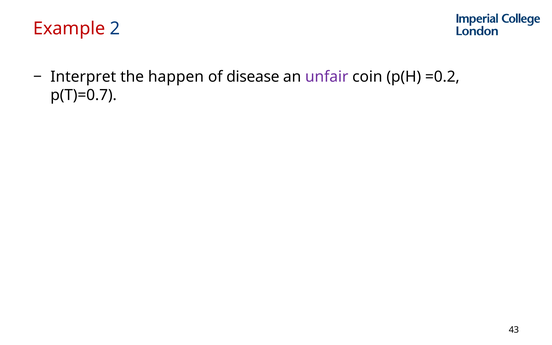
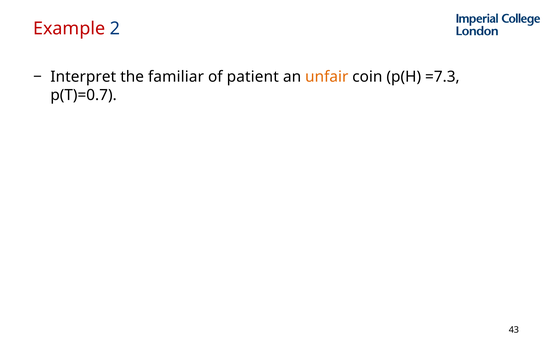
happen: happen -> familiar (176, 77)
disease: disease -> patient (253, 77)
unfair colour: purple -> orange (327, 77)
=0.2: =0.2 -> =7.3 (442, 77)
